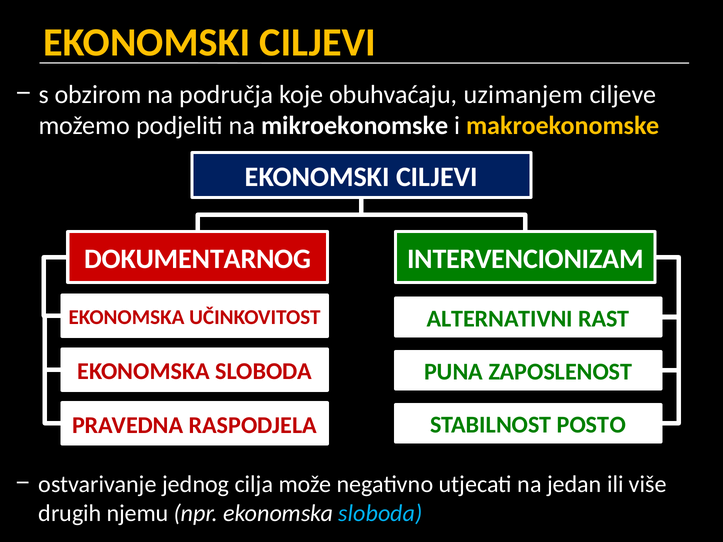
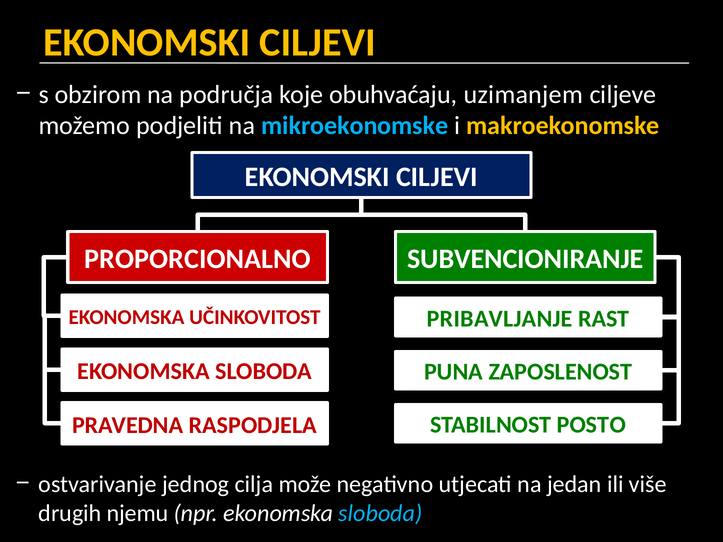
mikroekonomske colour: white -> light blue (355, 126)
DOKUMENTARNOG: DOKUMENTARNOG -> PROPORCIONALNO (198, 259)
INTERVENCIONIZAM: INTERVENCIONIZAM -> SUBVENCIONIRANJE (525, 259)
ALTERNATIVNI: ALTERNATIVNI -> PRIBAVLJANJE (500, 319)
